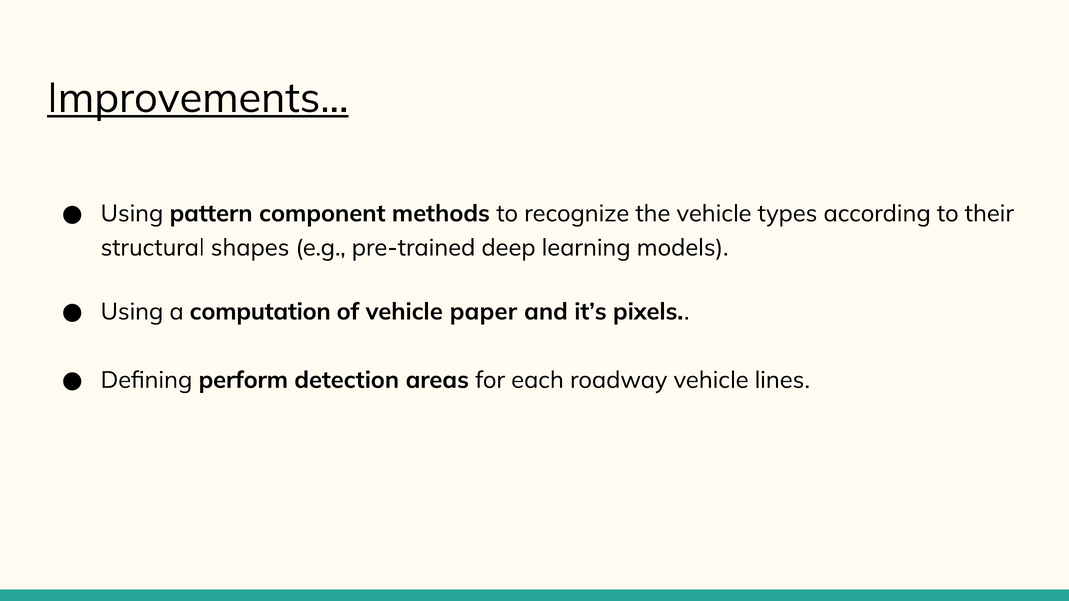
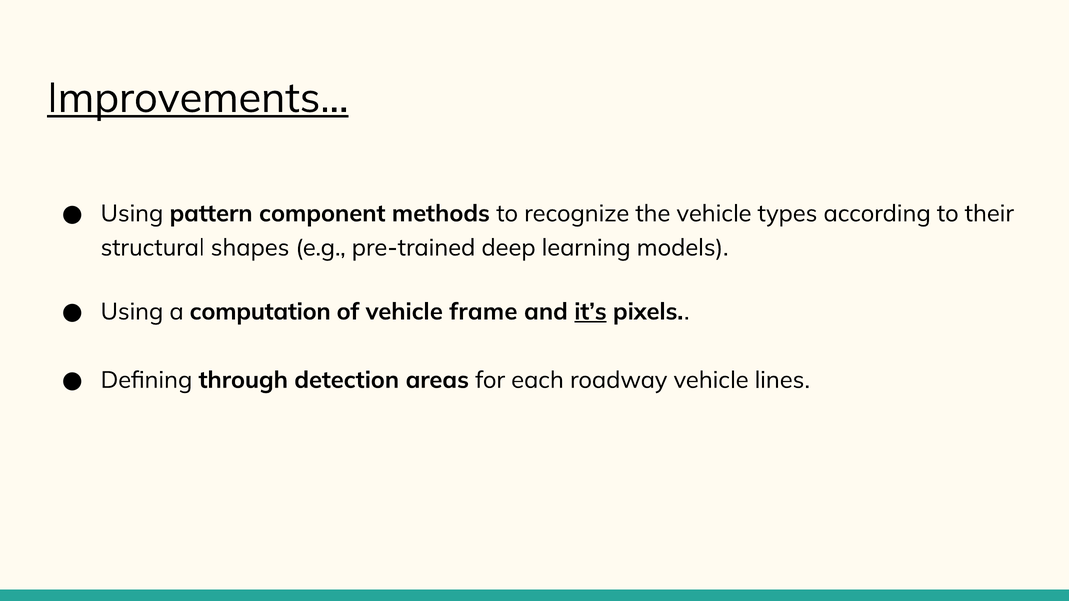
paper: paper -> frame (483, 312)
it’s underline: none -> present (590, 312)
perform: perform -> through (243, 380)
